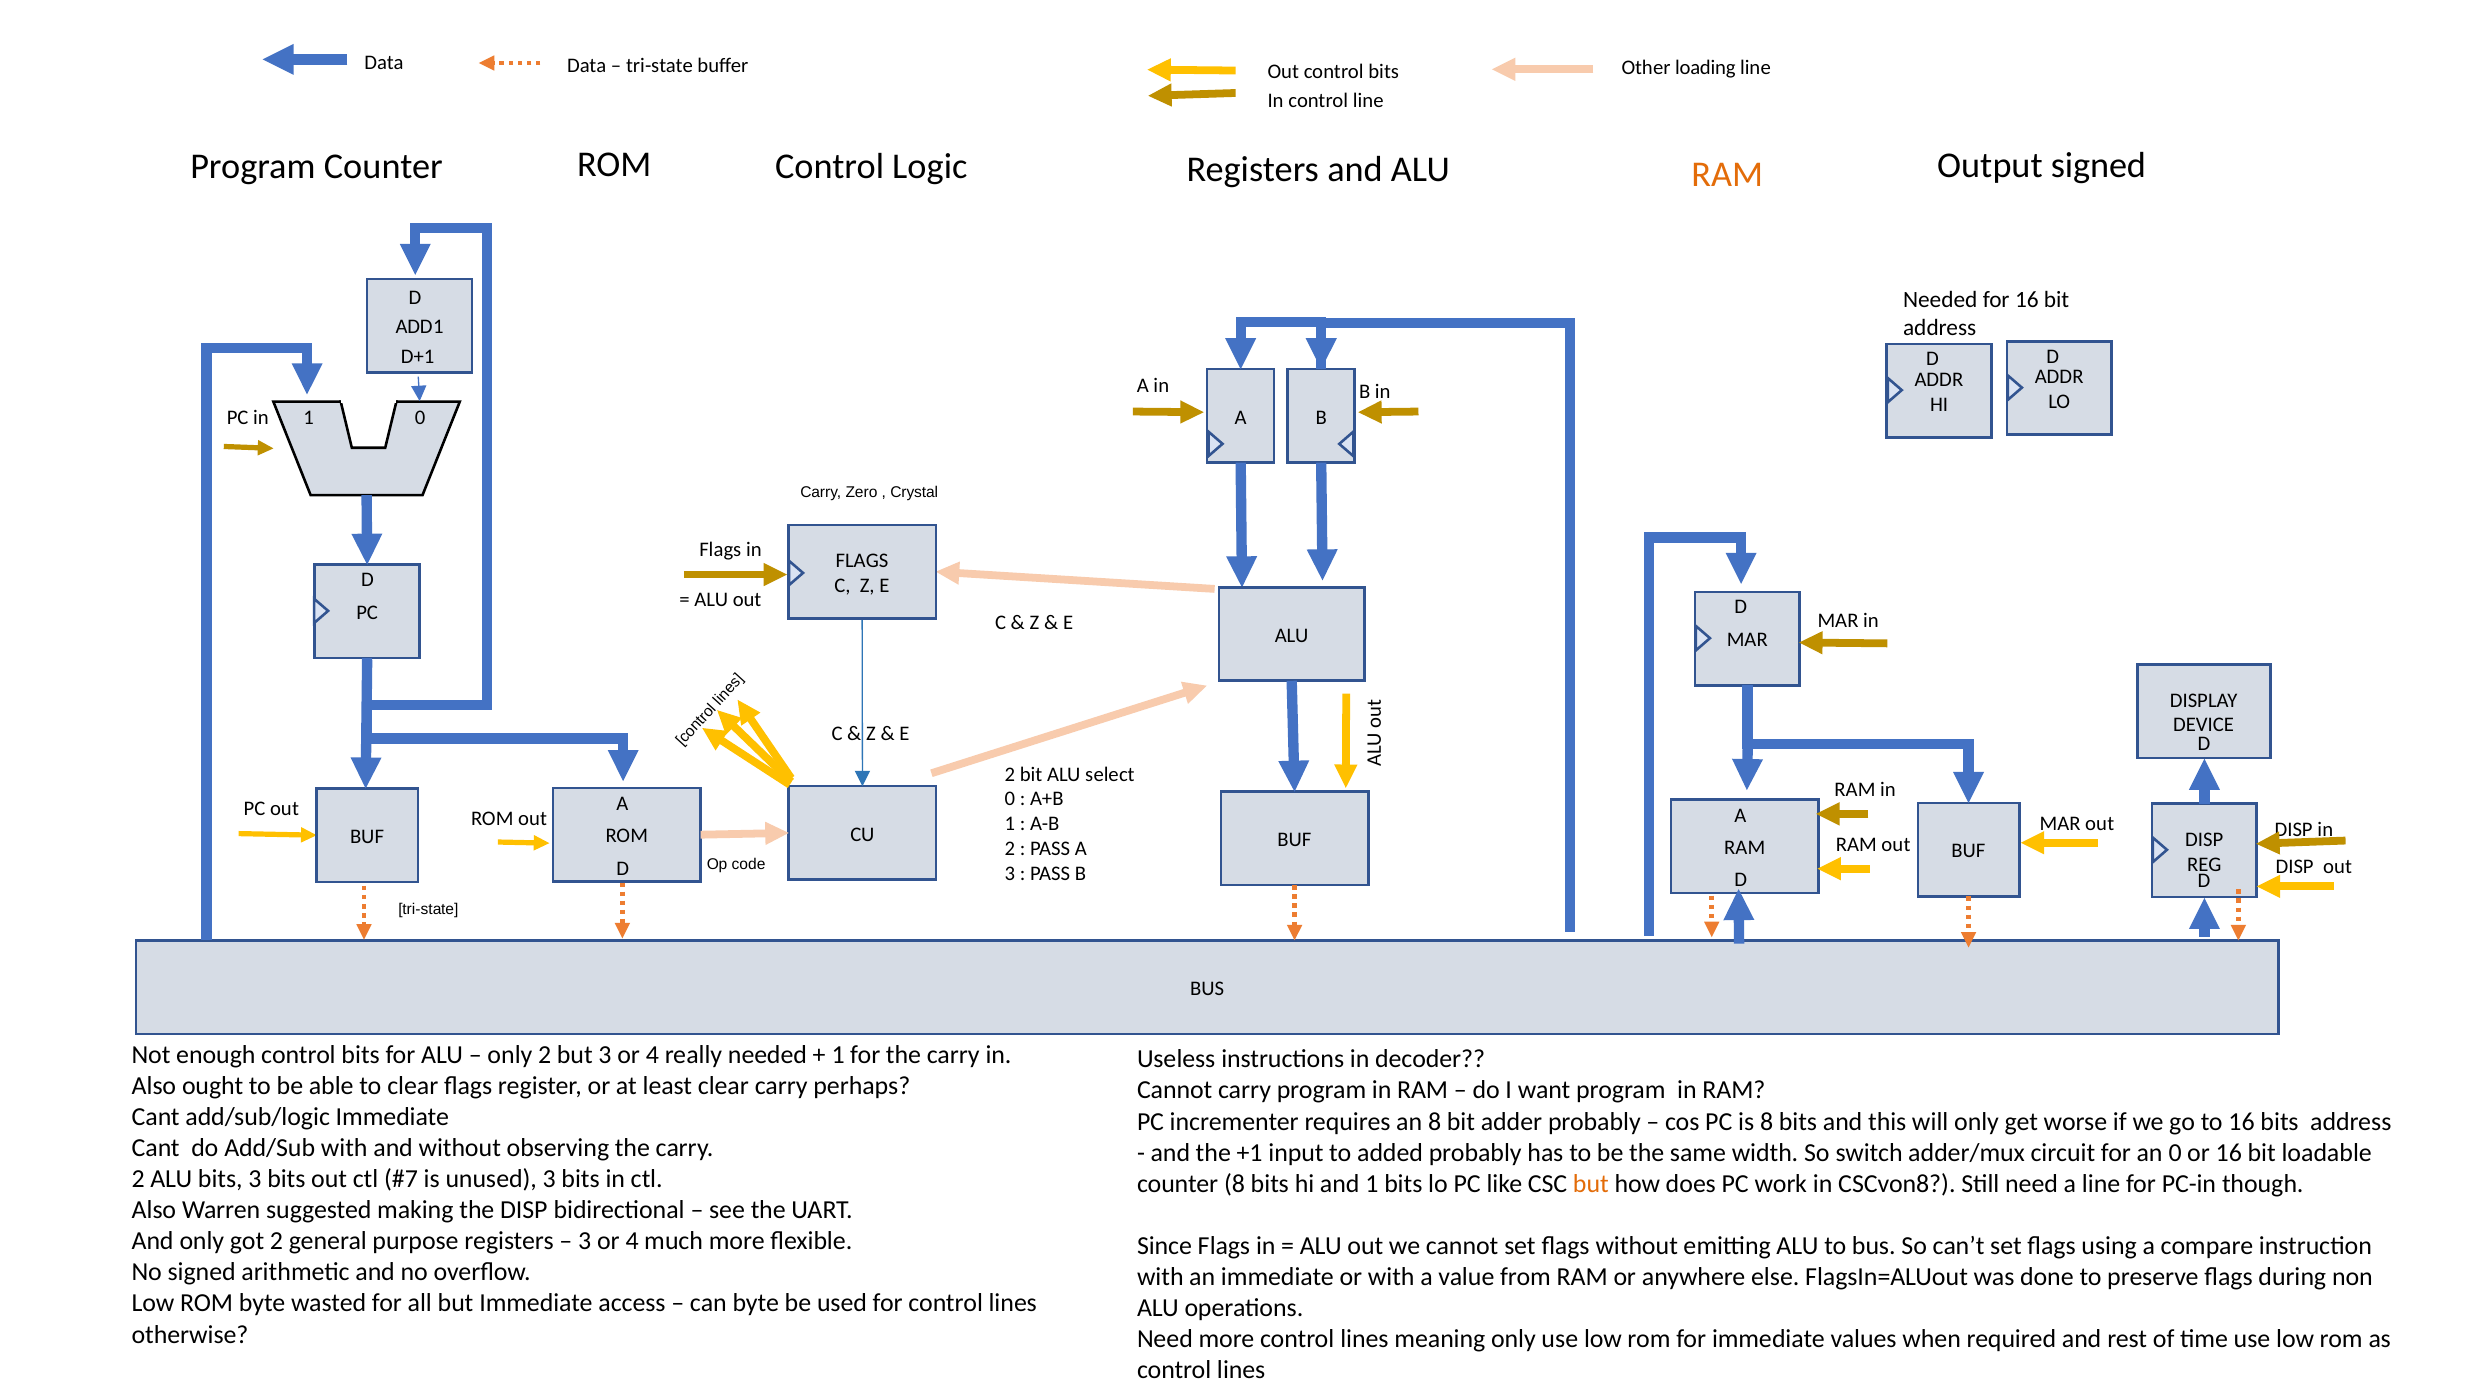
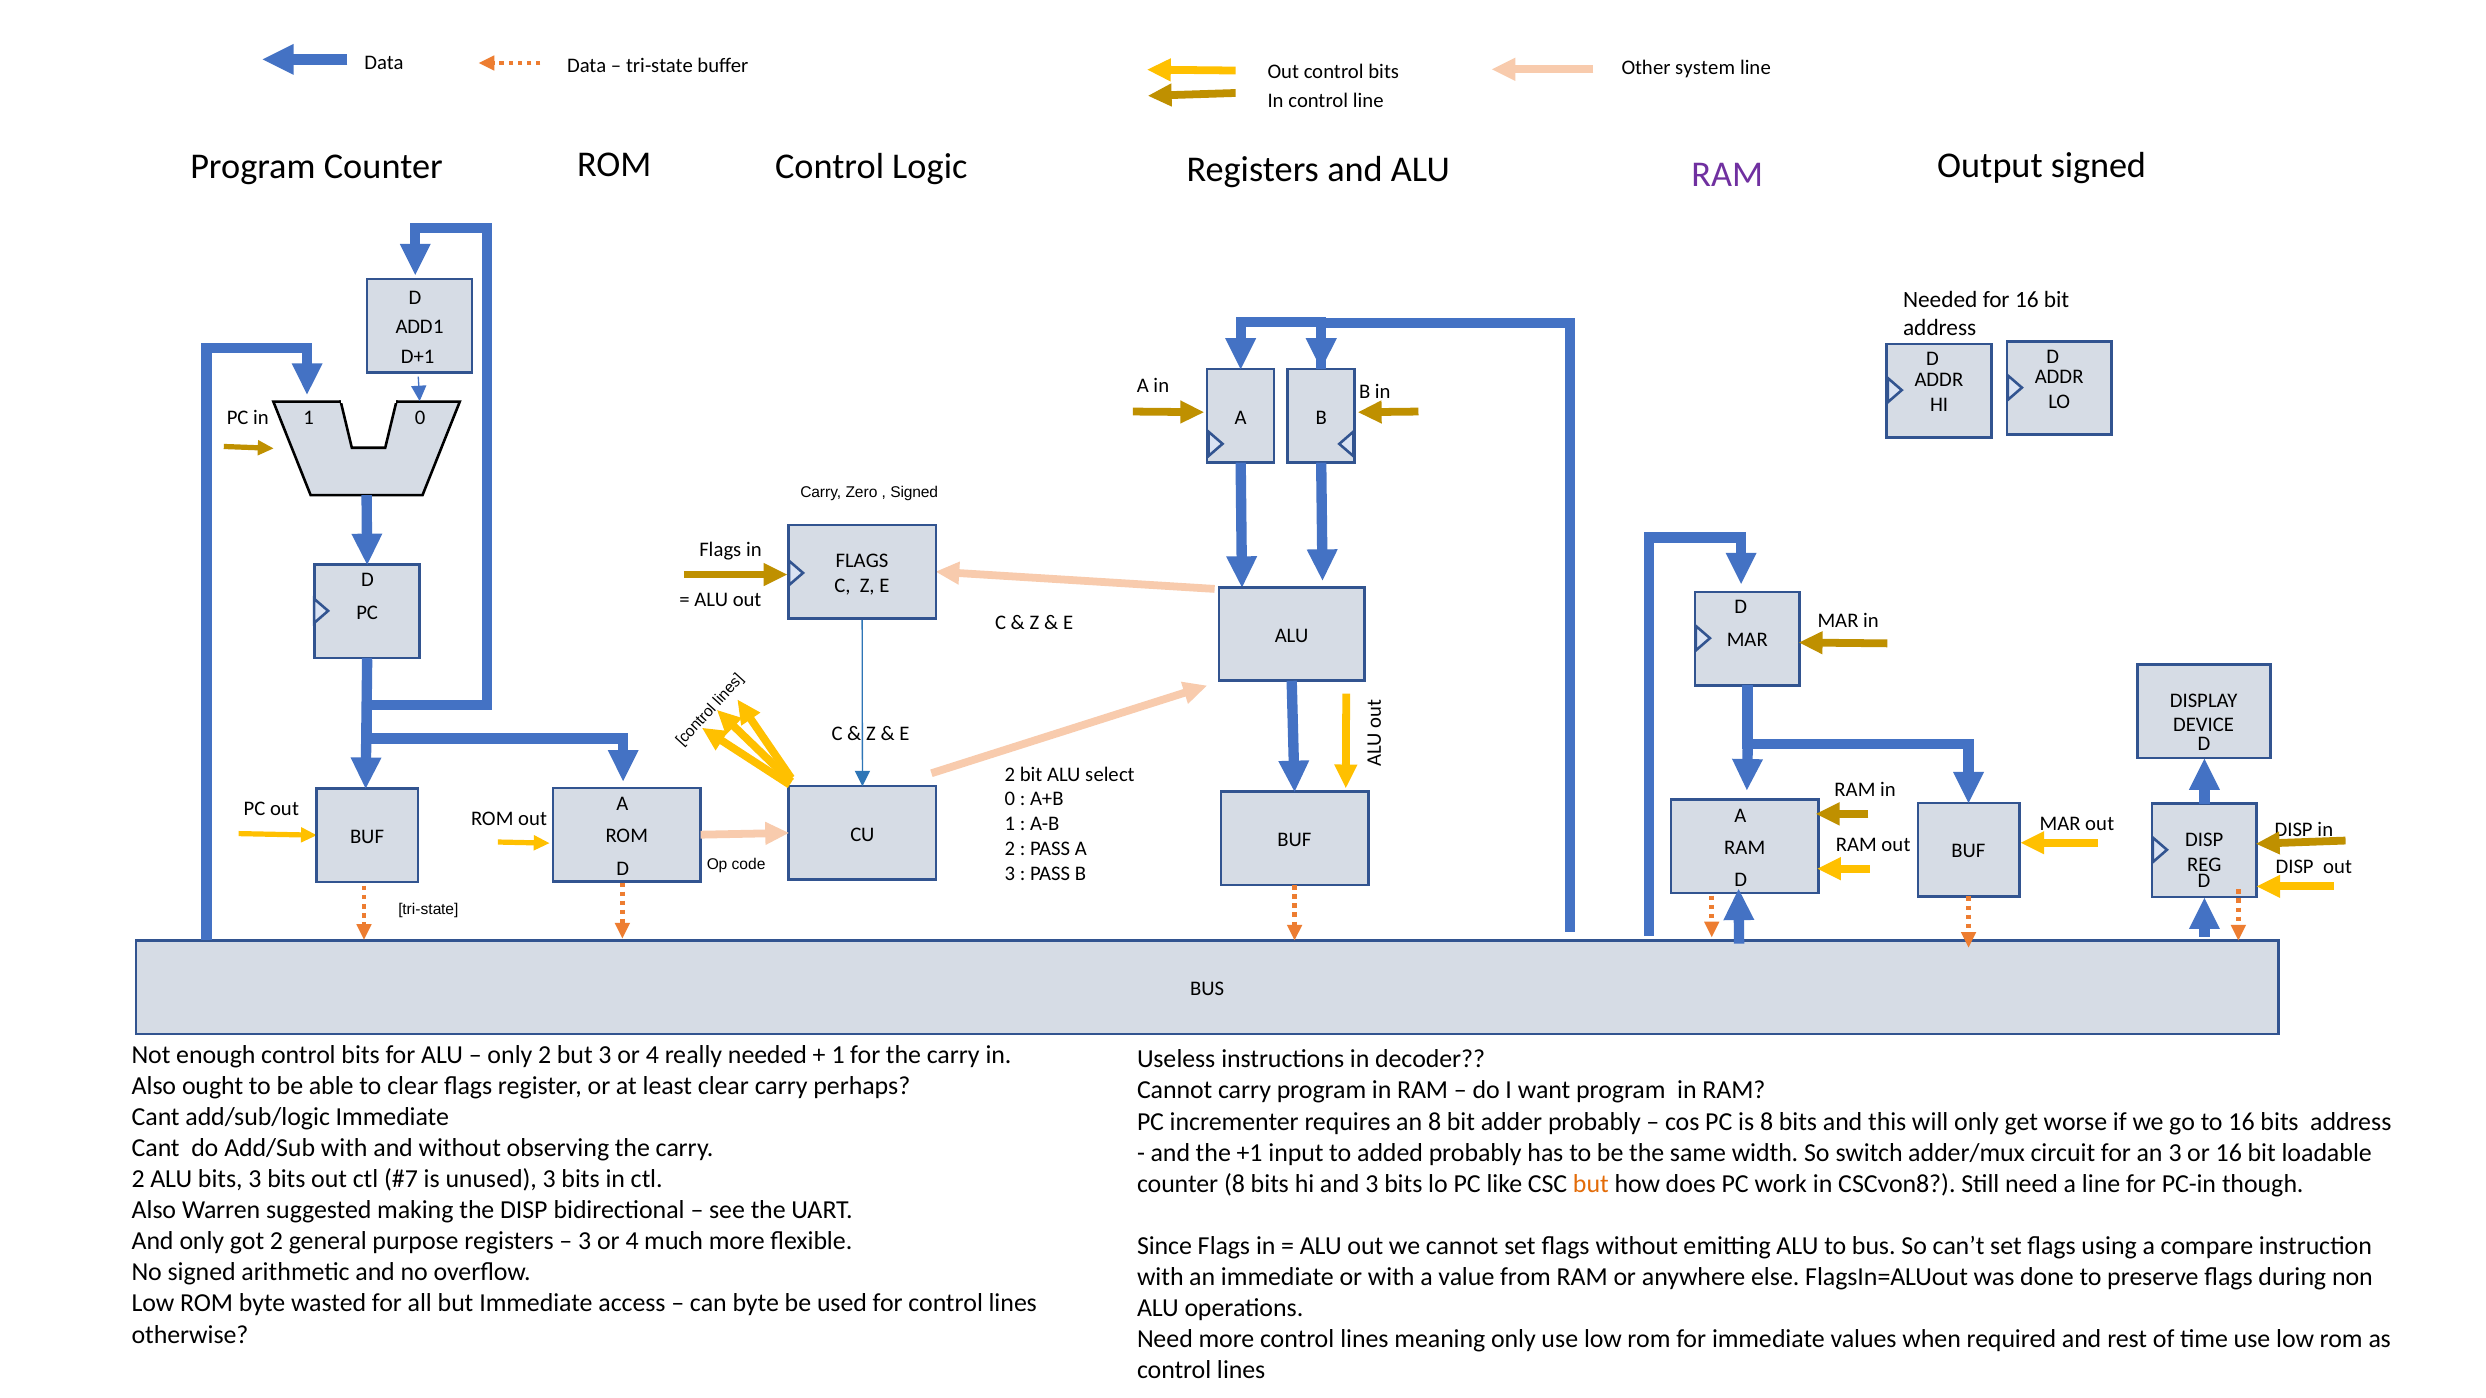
loading: loading -> system (1705, 68)
RAM colour: orange -> purple (1727, 175)
Crystal: Crystal -> Signed (914, 492)
an 0: 0 -> 3 (2175, 1153)
and 1: 1 -> 3 (1372, 1184)
